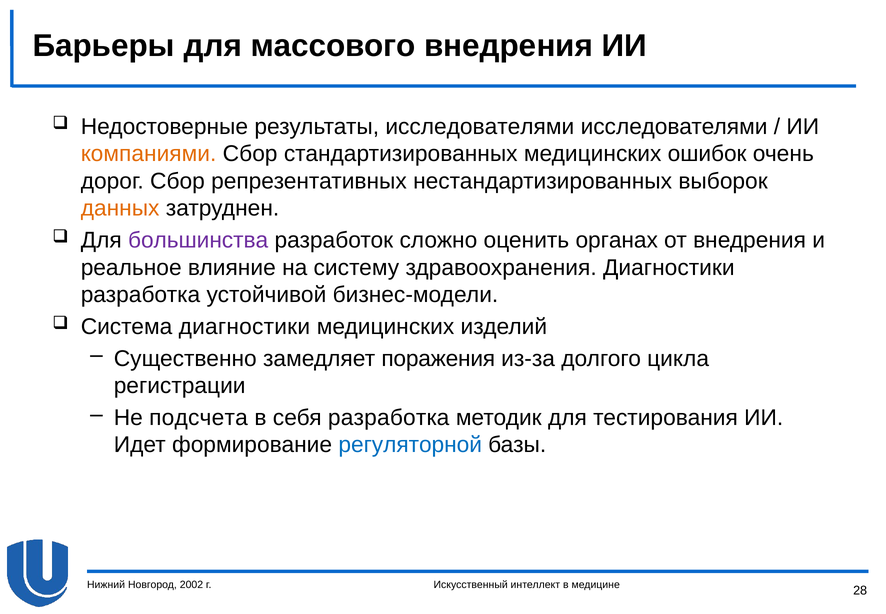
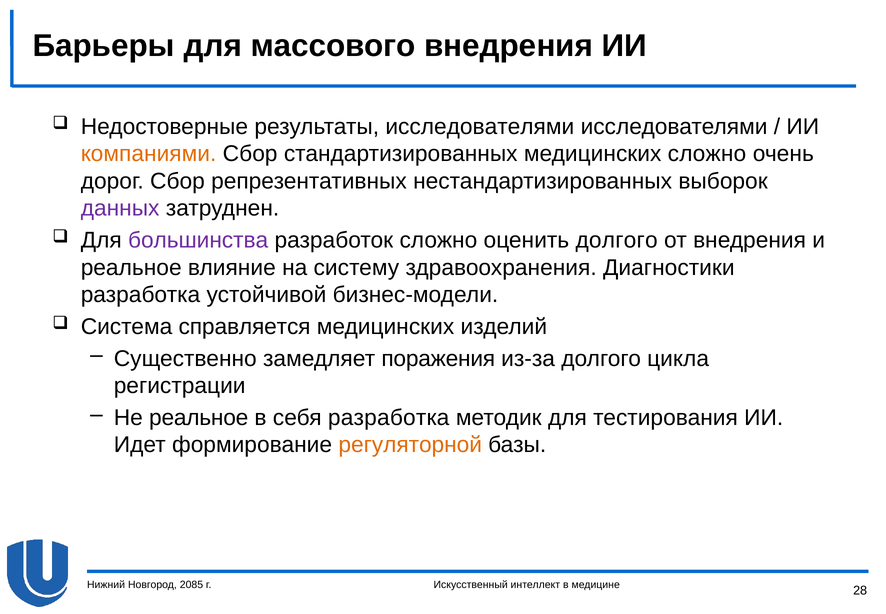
медицинских ошибок: ошибок -> сложно (707, 154)
данных colour: orange -> purple (120, 208)
оценить органах: органах -> долгого (617, 240)
Система диагностики: диагностики -> справляется (245, 326)
Не подсчета: подсчета -> реальное (199, 417)
регуляторной colour: blue -> orange (410, 445)
2002: 2002 -> 2085 (191, 584)
